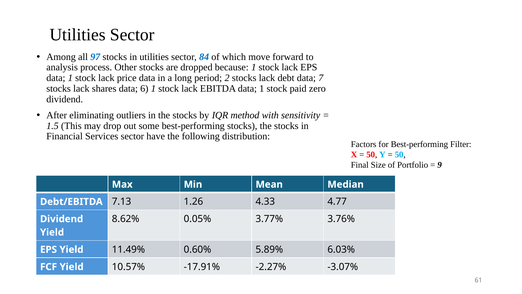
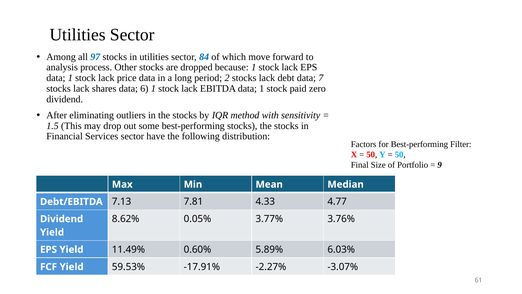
1.26: 1.26 -> 7.81 (193, 201)
10.57%: 10.57% -> 59.53% (128, 267)
